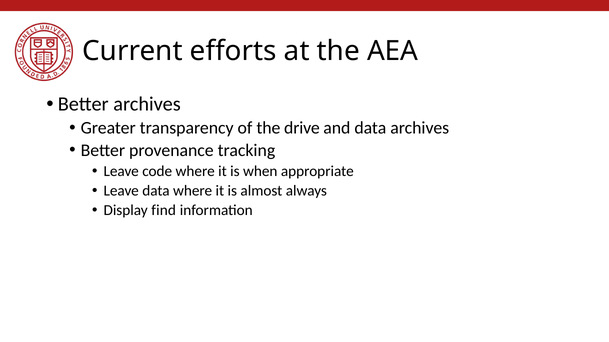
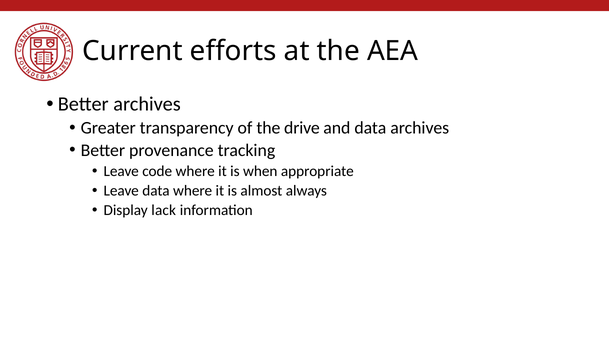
find: find -> lack (164, 211)
